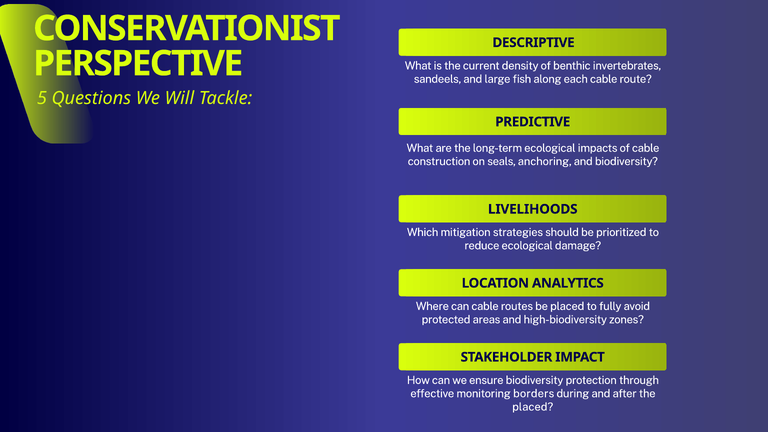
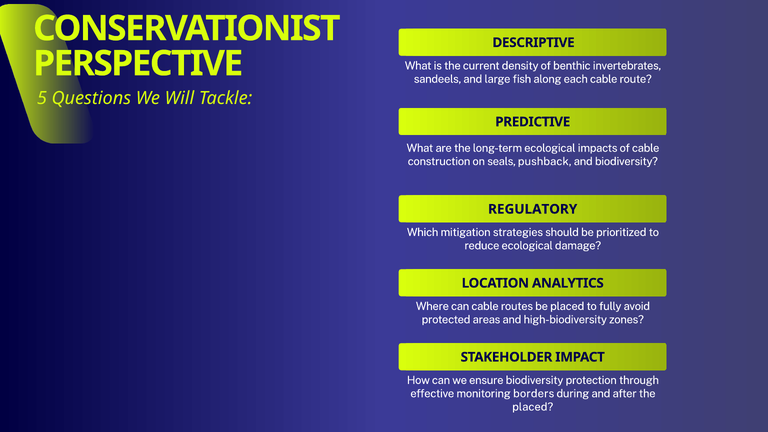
anchoring: anchoring -> pushback (545, 161)
LIVELIHOODS: LIVELIHOODS -> REGULATORY (533, 209)
